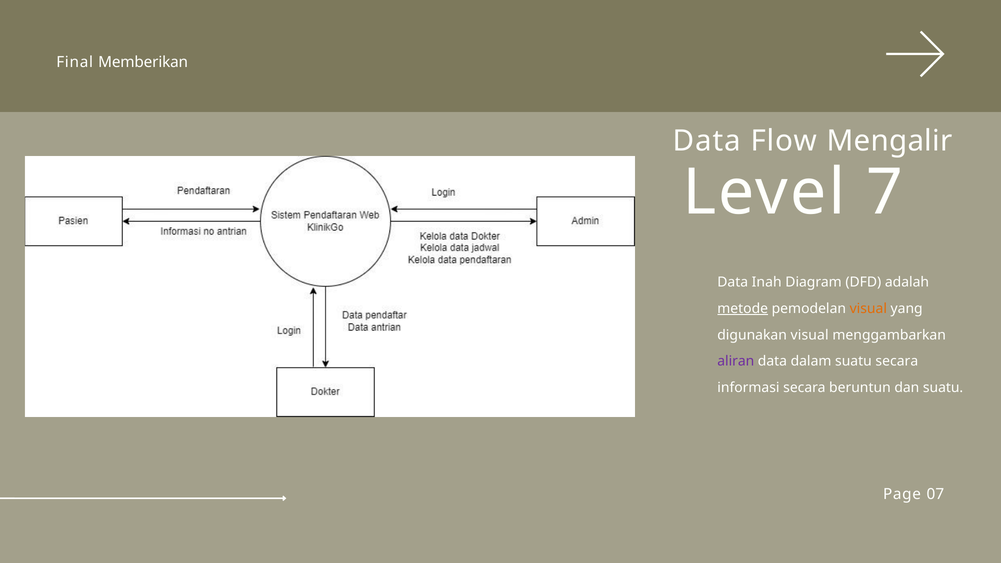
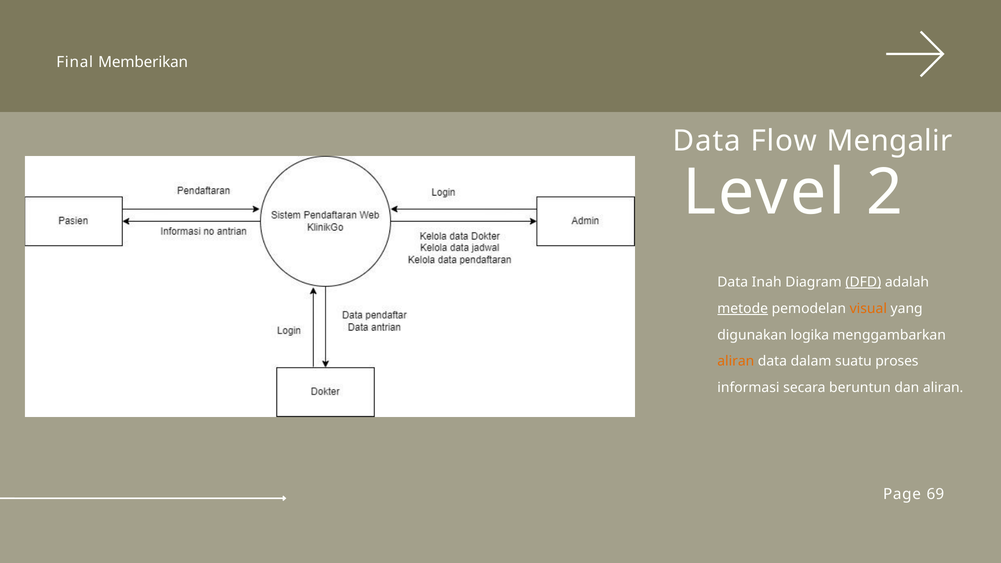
7: 7 -> 2 (884, 193)
DFD underline: none -> present (863, 282)
digunakan visual: visual -> logika (810, 335)
aliran colour: purple -> orange (736, 361)
suatu secara: secara -> proses (897, 361)
dan suatu: suatu -> aliran (943, 388)
07: 07 -> 69 (935, 494)
